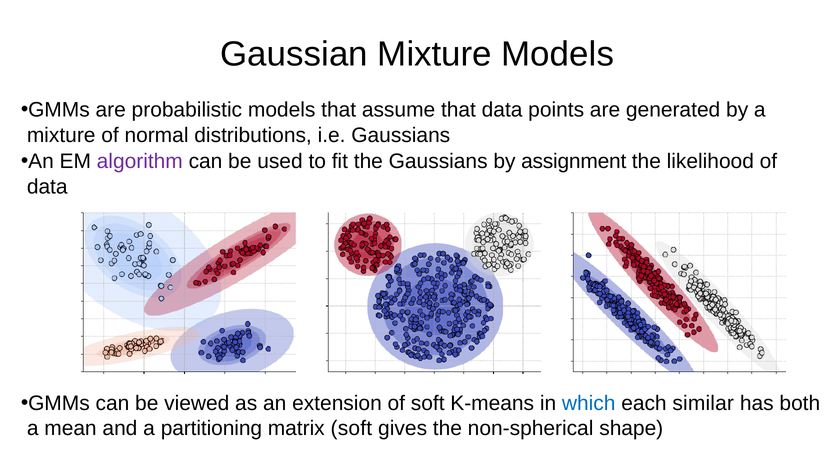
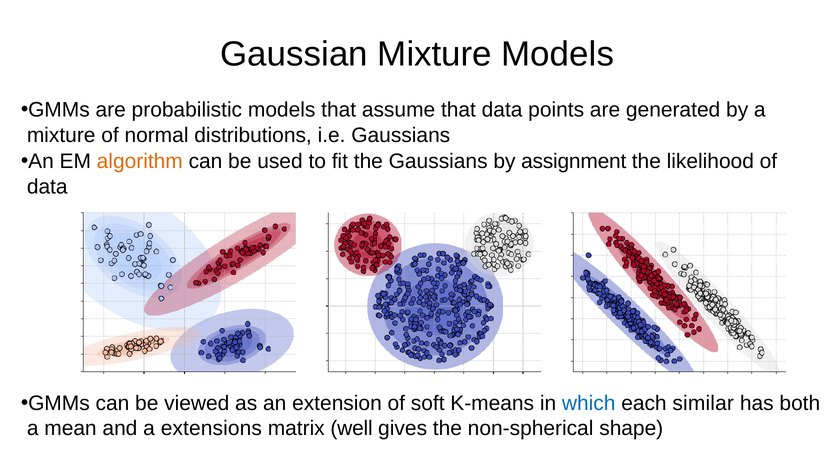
algorithm colour: purple -> orange (140, 161)
partitioning: partitioning -> extensions (211, 428)
matrix soft: soft -> well (352, 428)
